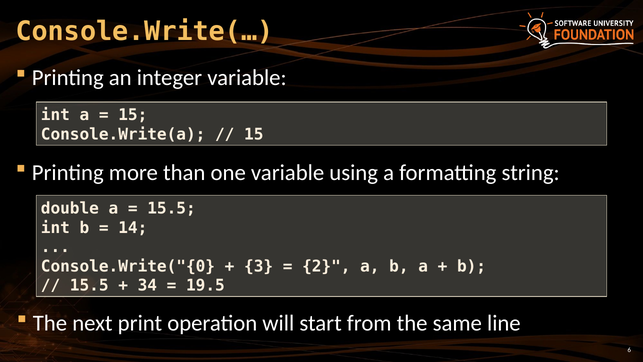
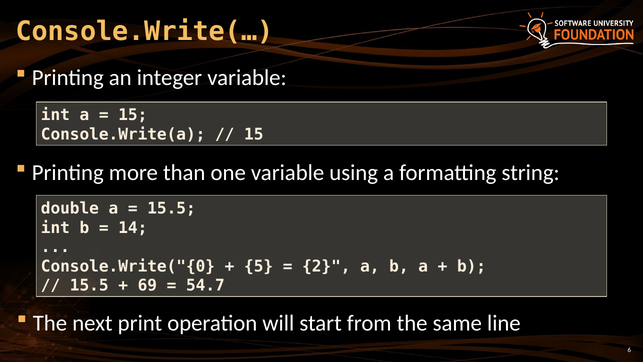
3: 3 -> 5 (259, 266)
34: 34 -> 69 (147, 285)
19.5: 19.5 -> 54.7 (205, 285)
